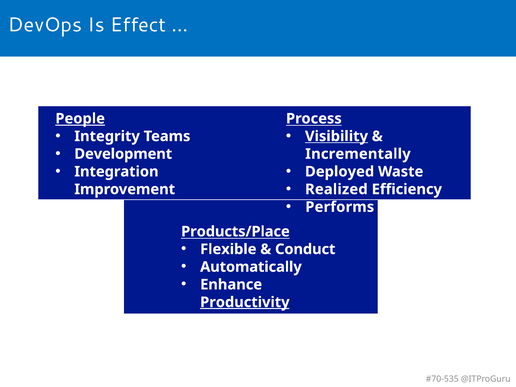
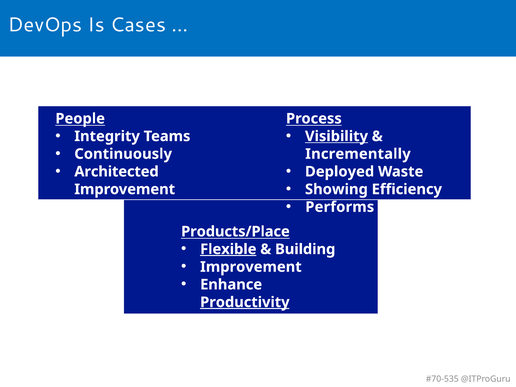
Effect: Effect -> Cases (138, 25)
People underline: present -> none (80, 119)
Development: Development -> Continuously (123, 154)
Integration: Integration -> Architected (116, 172)
Realized: Realized -> Showing (336, 189)
Flexible underline: none -> present (228, 249)
Conduct: Conduct -> Building (305, 249)
Automatically: Automatically -> Improvement (251, 267)
